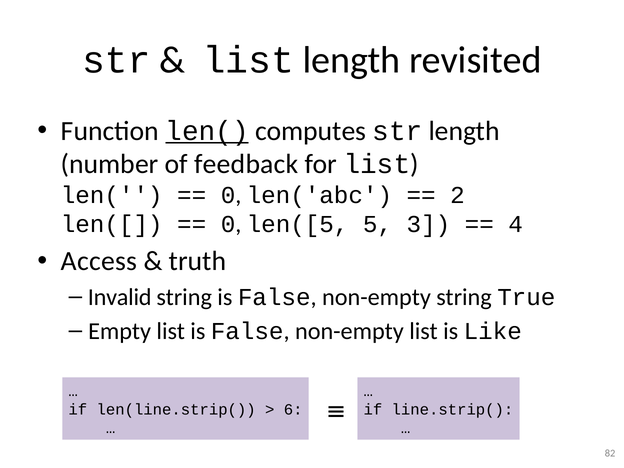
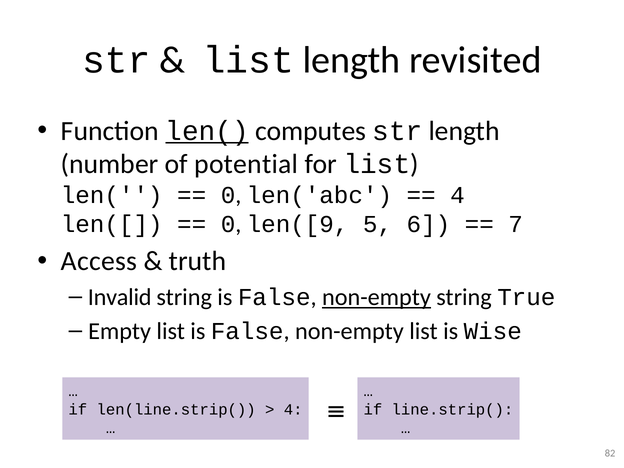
feedback: feedback -> potential (246, 164)
2: 2 -> 4 (457, 195)
len([5: len([5 -> len([9 (298, 224)
3: 3 -> 6 (428, 224)
4: 4 -> 7 (516, 224)
non-empty underline: none -> present (376, 297)
Like: Like -> Wise (493, 331)
6: 6 -> 4 (293, 410)
